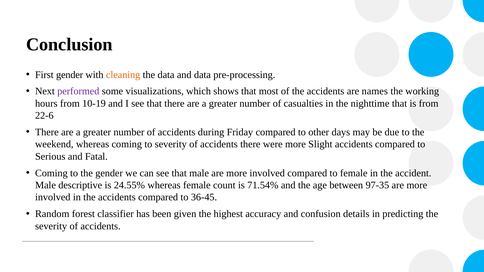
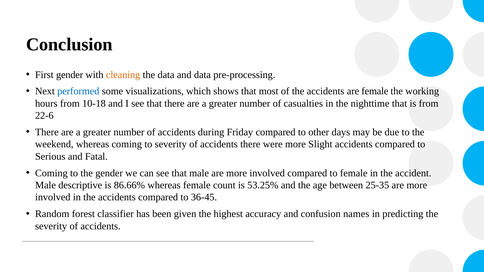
performed colour: purple -> blue (78, 91)
are names: names -> female (375, 91)
10-19: 10-19 -> 10-18 (94, 104)
24.55%: 24.55% -> 86.66% (129, 185)
71.54%: 71.54% -> 53.25% (263, 185)
97-35: 97-35 -> 25-35 (377, 185)
details: details -> names (356, 214)
